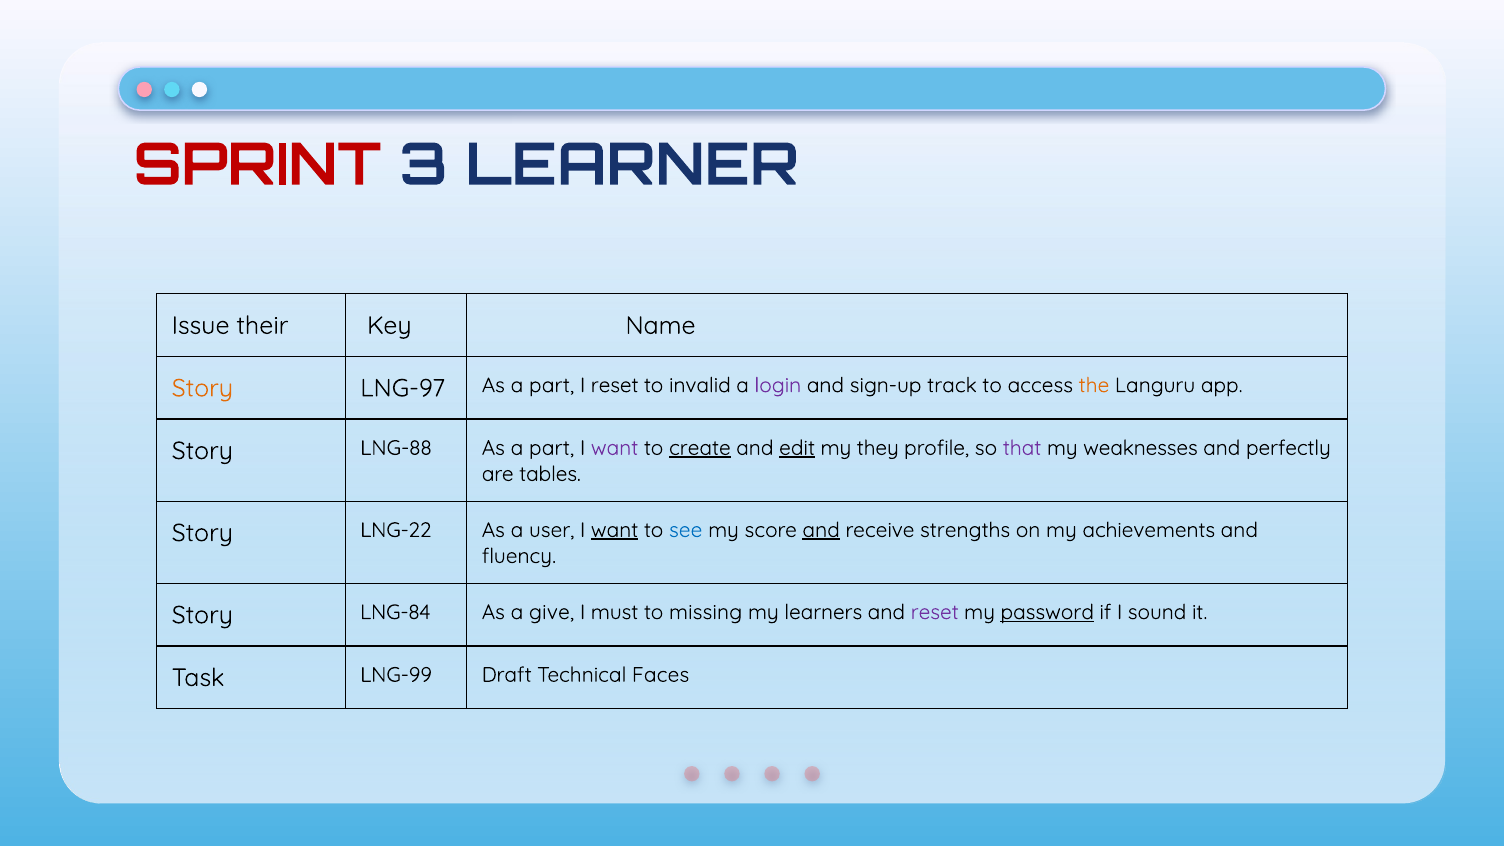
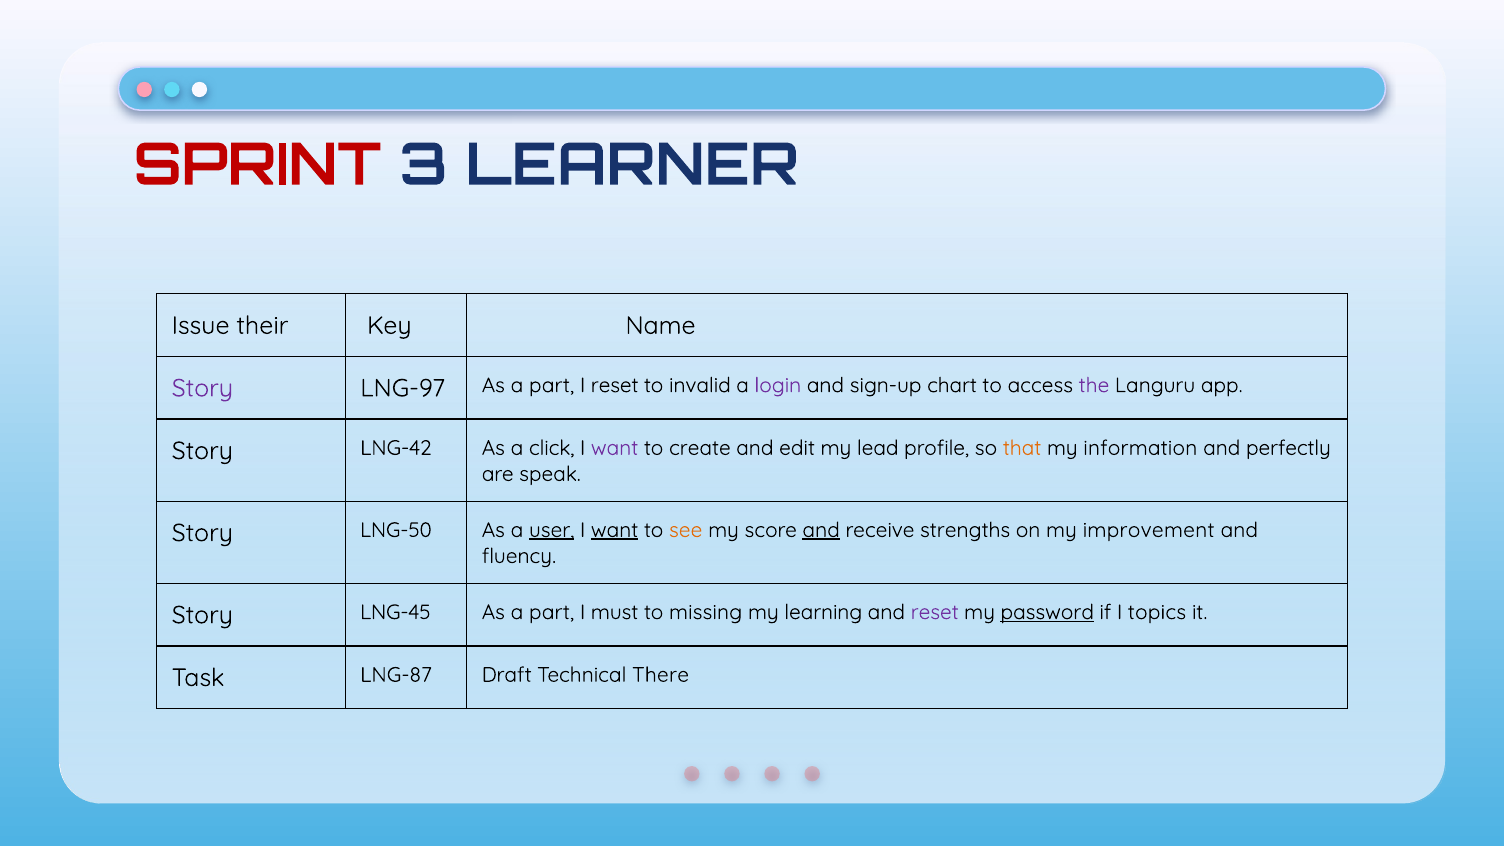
Story colour: orange -> purple (202, 388)
track: track -> chart (952, 385)
the colour: orange -> purple (1094, 385)
LNG-88: LNG-88 -> LNG-42 (396, 448)
part: part -> click (552, 448)
create underline: present -> none (700, 448)
edit underline: present -> none (797, 448)
they: they -> lead (878, 448)
that colour: purple -> orange (1022, 448)
weaknesses: weaknesses -> information (1140, 448)
tables: tables -> speak (550, 474)
LNG-22: LNG-22 -> LNG-50 (396, 530)
user underline: none -> present (552, 530)
see colour: blue -> orange (686, 530)
achievements: achievements -> improvement (1149, 530)
LNG-84: LNG-84 -> LNG-45 (395, 612)
give: give -> part (552, 612)
learners: learners -> learning (823, 612)
sound: sound -> topics (1157, 612)
LNG-99: LNG-99 -> LNG-87 (396, 675)
Faces: Faces -> There (661, 675)
